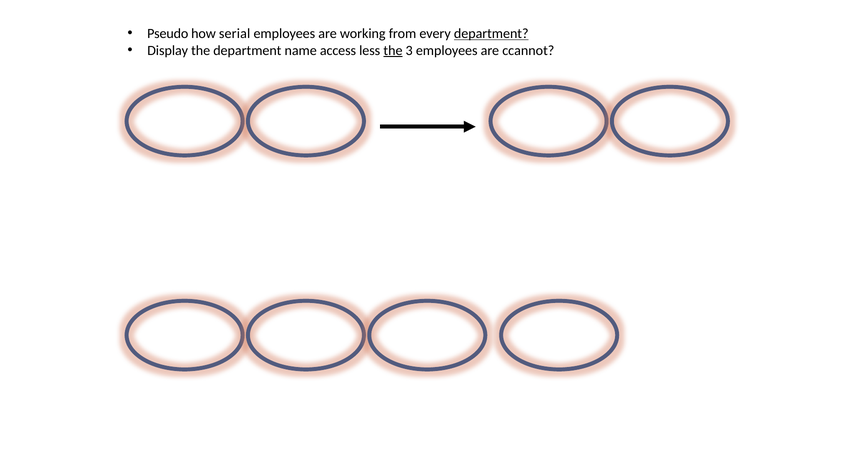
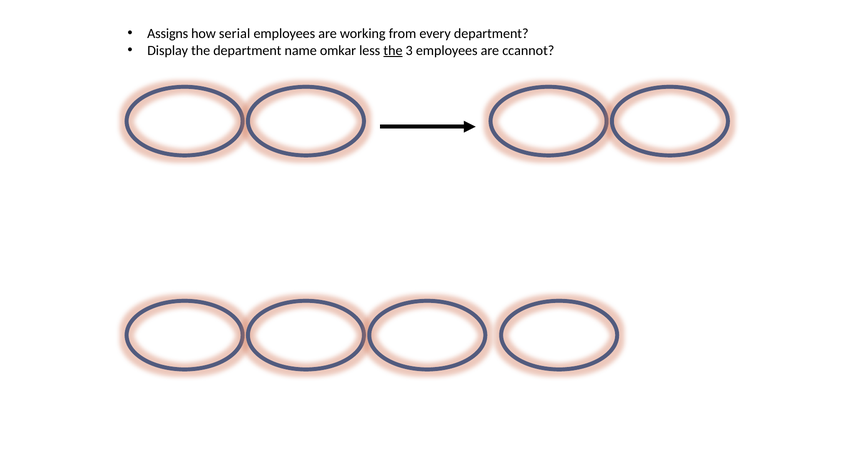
Pseudo: Pseudo -> Assigns (168, 34)
department underline: present -> none (491, 34)
access: access -> omkar (338, 51)
